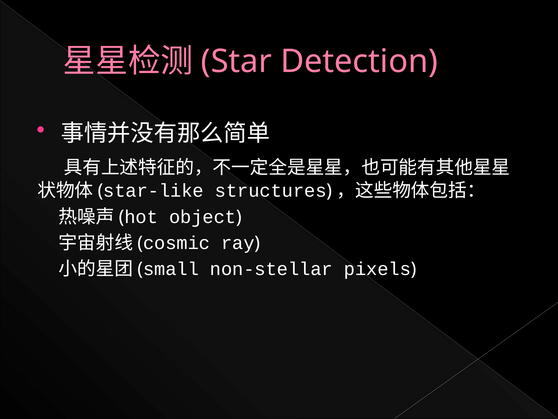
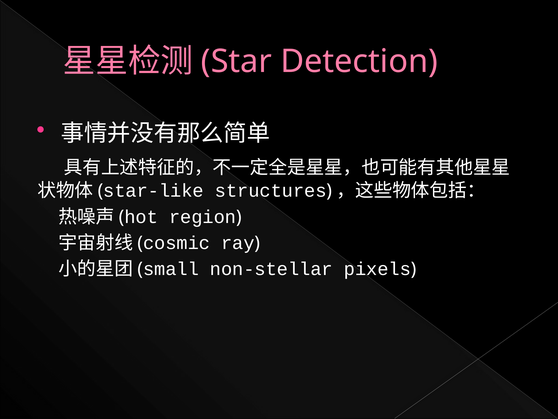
object: object -> region (203, 217)
